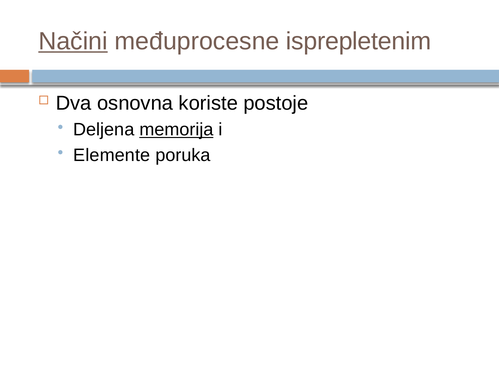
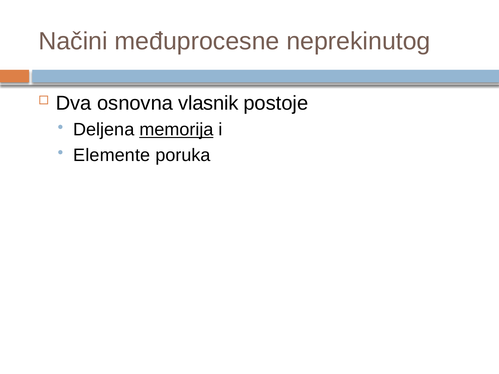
Načini underline: present -> none (73, 41)
isprepletenim: isprepletenim -> neprekinutog (358, 41)
koriste: koriste -> vlasnik (208, 103)
